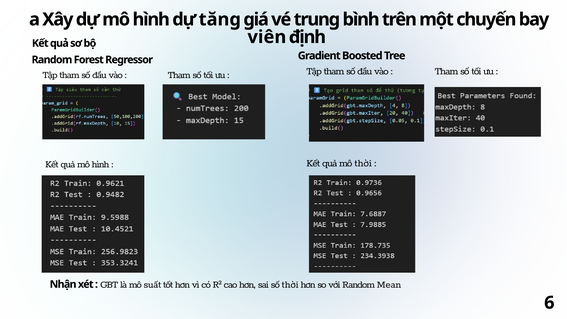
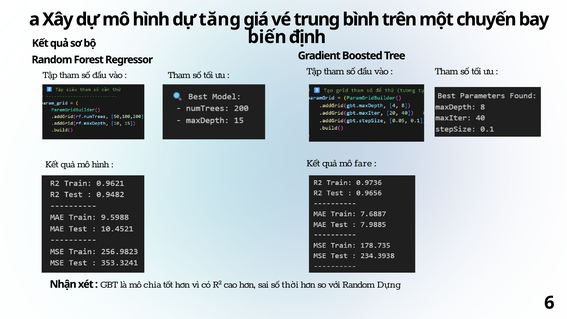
viên: viên -> biến (267, 37)
mô thời: thời -> fare (363, 163)
suất: suất -> chia (152, 284)
Mean: Mean -> Dựng (389, 284)
